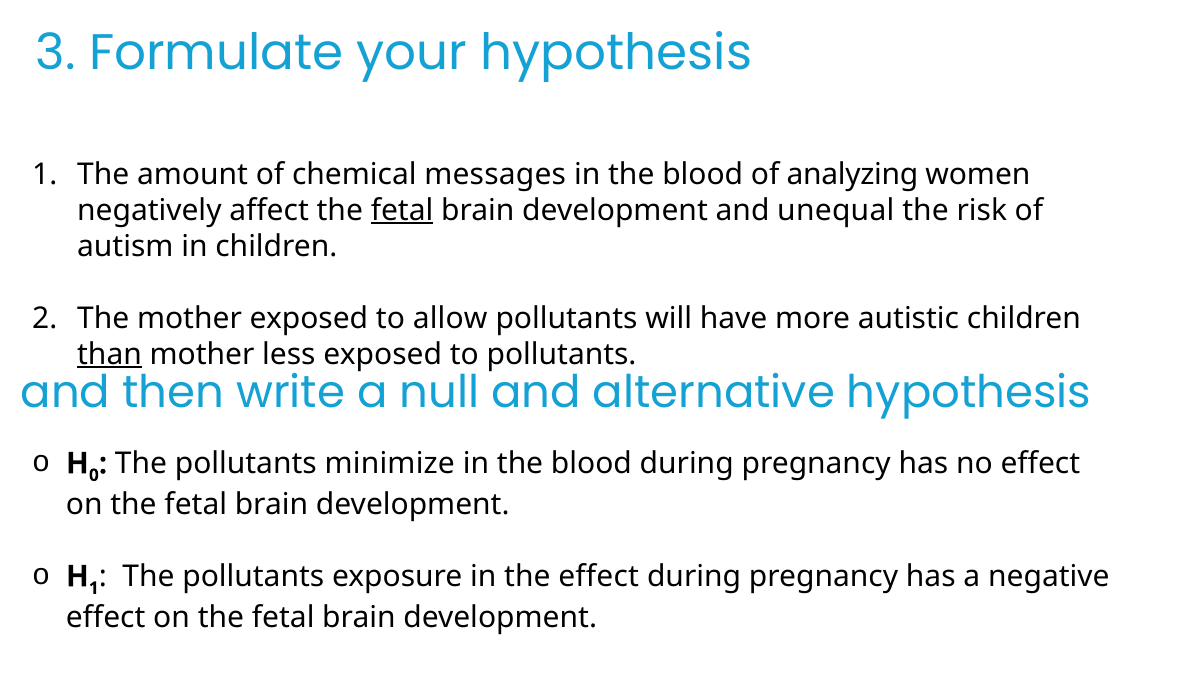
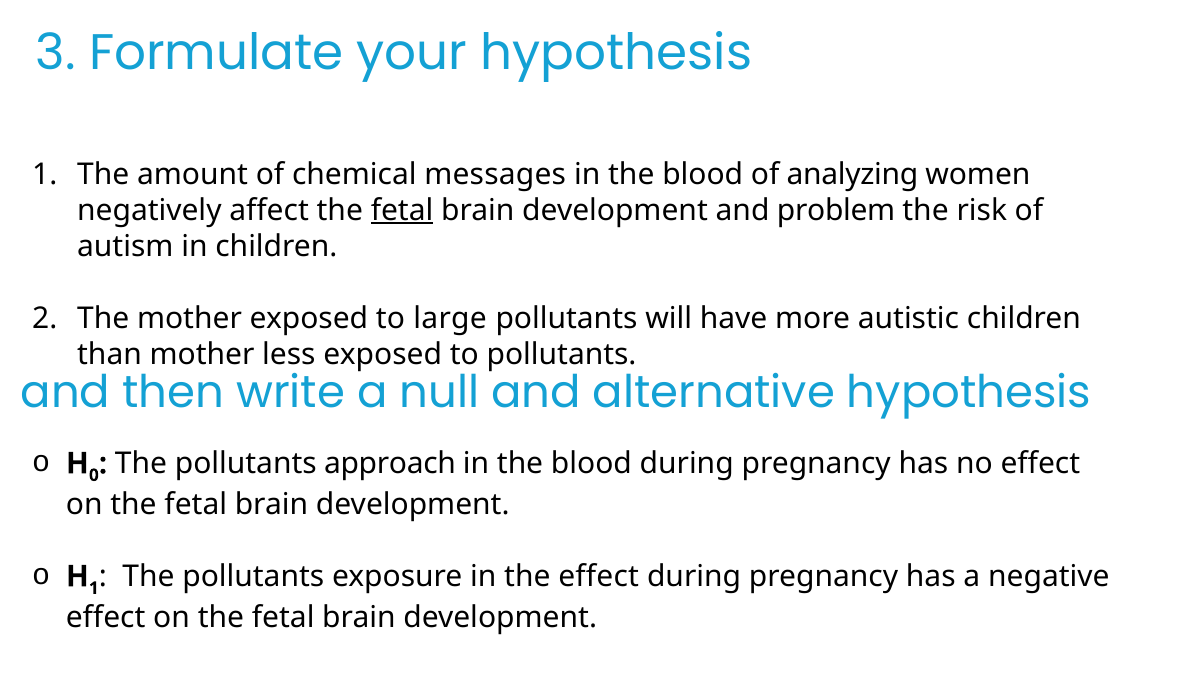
unequal: unequal -> problem (836, 210)
allow: allow -> large (450, 318)
than underline: present -> none (110, 354)
minimize: minimize -> approach (390, 464)
